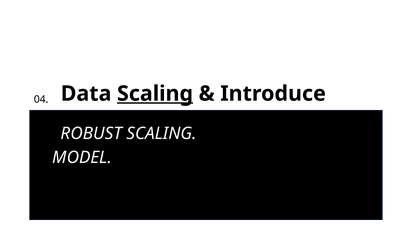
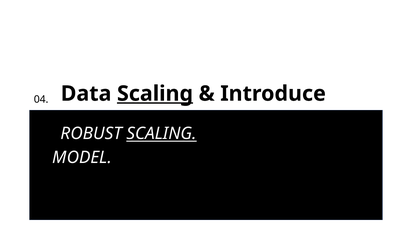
SCALING underline: none -> present (162, 133)
